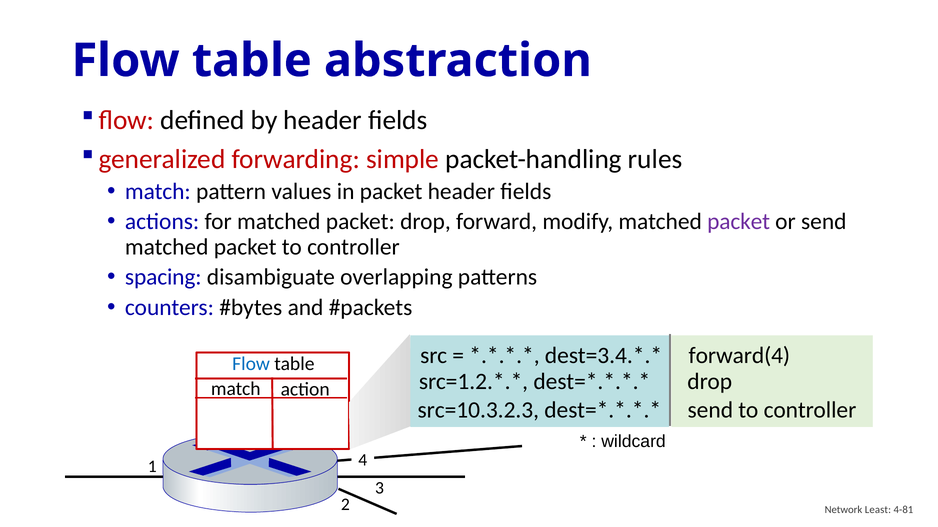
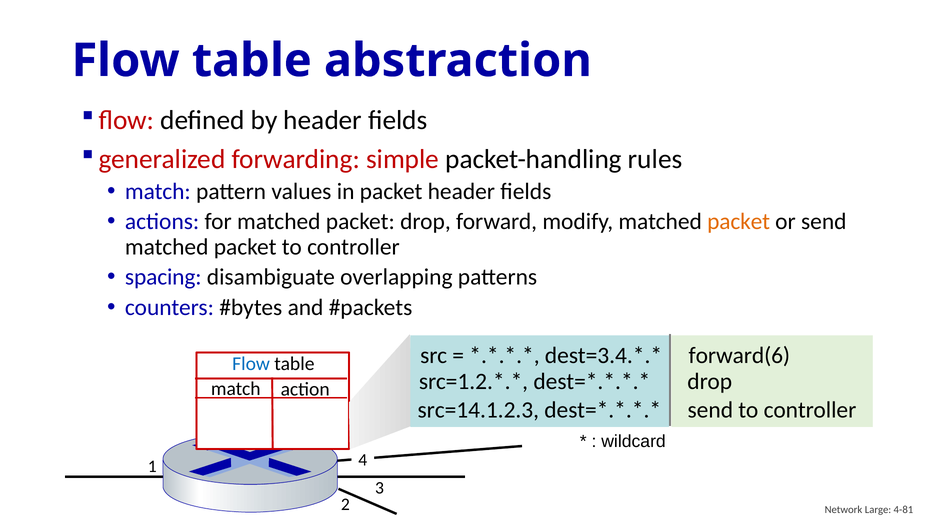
packet colour: purple -> orange (739, 222)
forward(4: forward(4 -> forward(6 (739, 356)
src=10.3.2.3: src=10.3.2.3 -> src=14.1.2.3 (478, 411)
Least: Least -> Large (878, 510)
